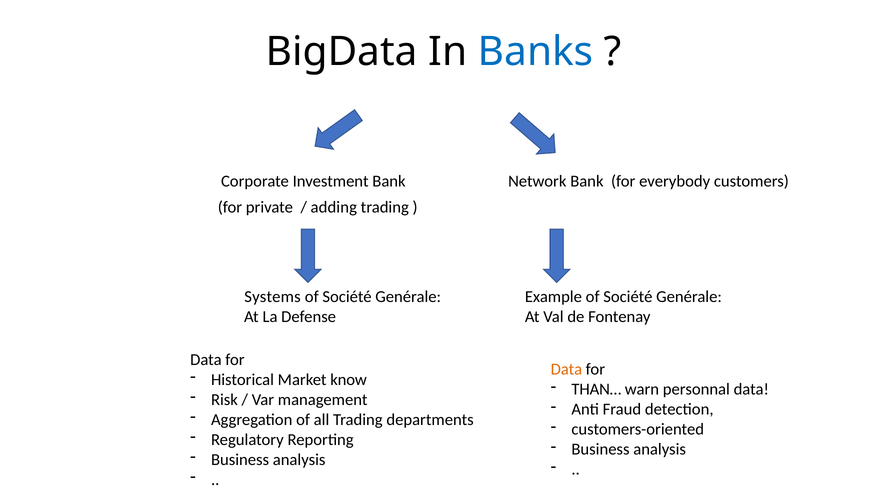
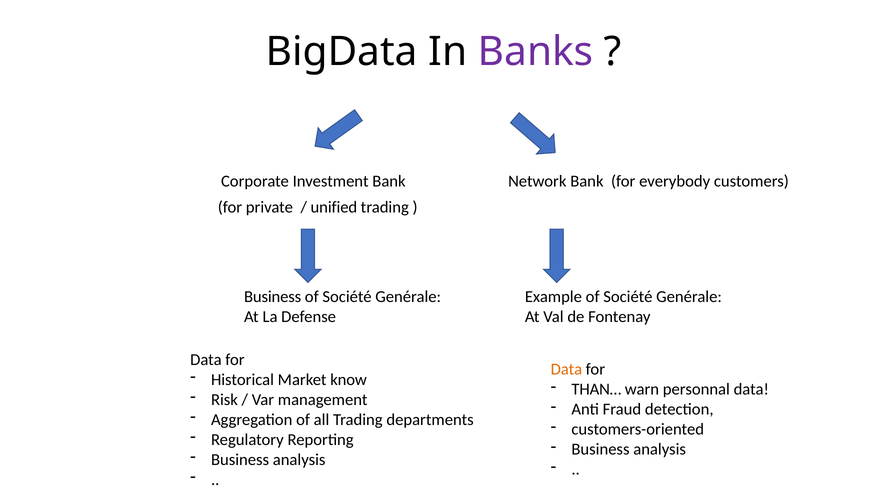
Banks colour: blue -> purple (536, 52)
adding: adding -> unified (334, 207)
Systems: Systems -> Business (273, 297)
